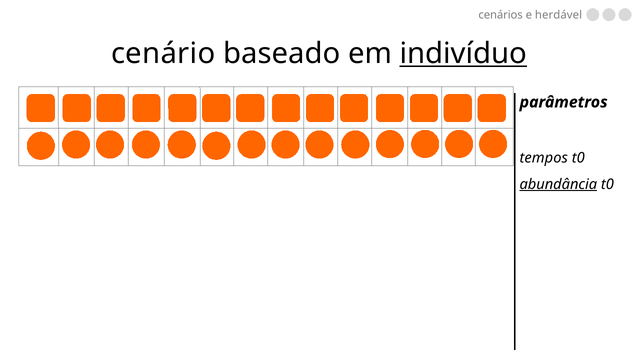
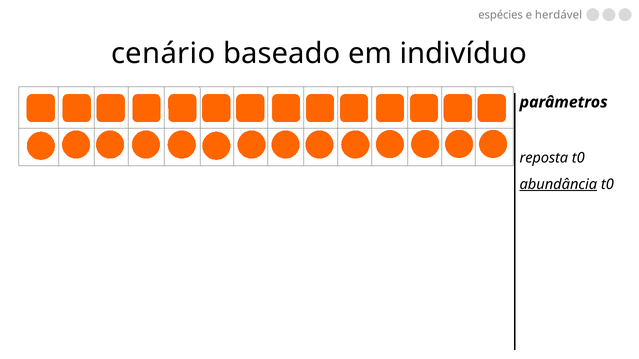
cenários: cenários -> espécies (501, 15)
indivíduo underline: present -> none (463, 54)
tempos: tempos -> reposta (544, 158)
